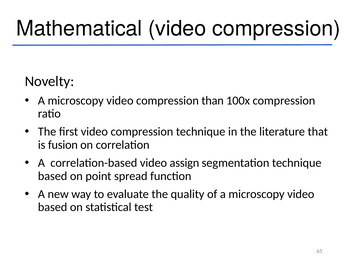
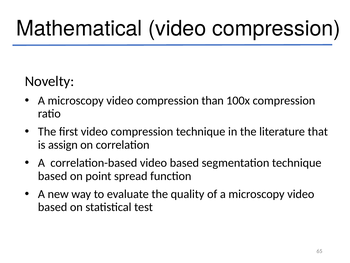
fusion: fusion -> assign (63, 145)
correlation-based video assign: assign -> based (184, 163)
